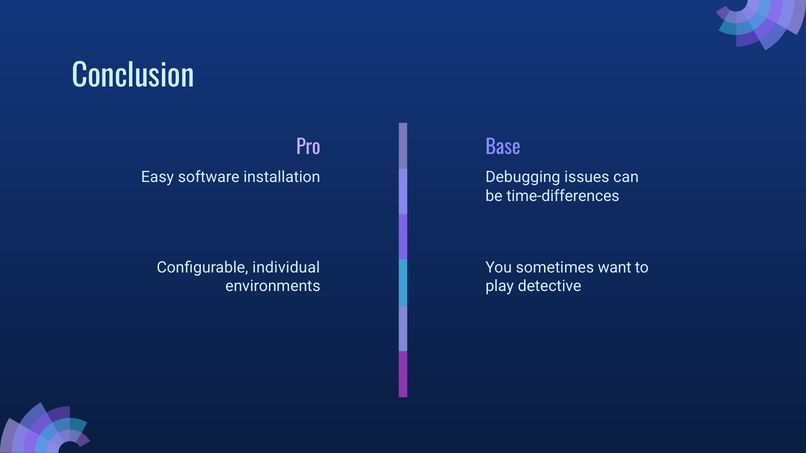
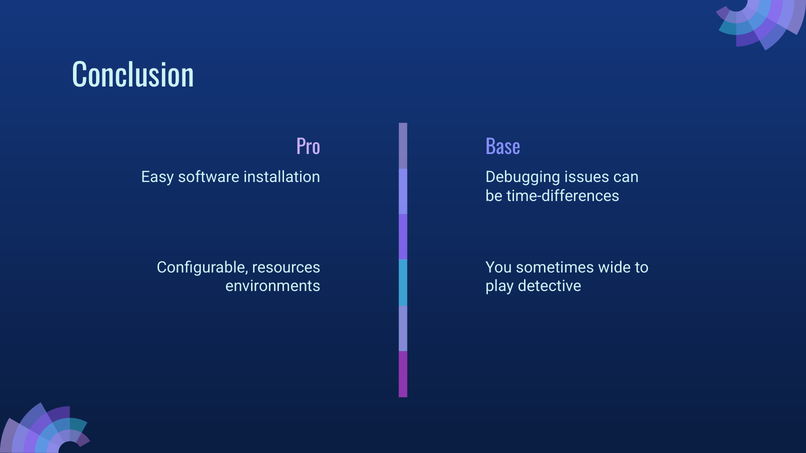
individual: individual -> resources (286, 268)
want: want -> wide (615, 268)
